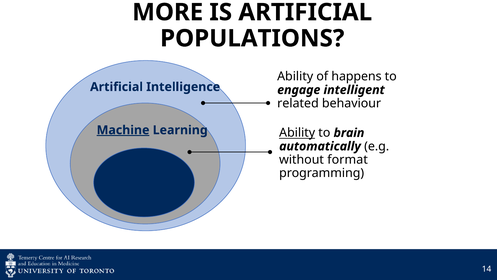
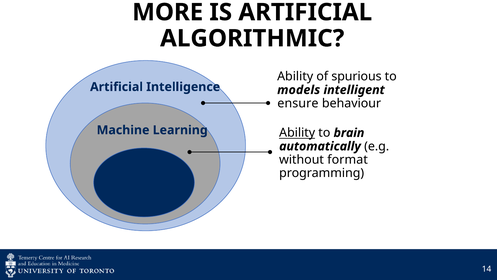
POPULATIONS: POPULATIONS -> ALGORITHMIC (252, 38)
happens: happens -> spurious (356, 76)
engage: engage -> models (299, 90)
related: related -> ensure (298, 103)
Machine underline: present -> none (123, 130)
